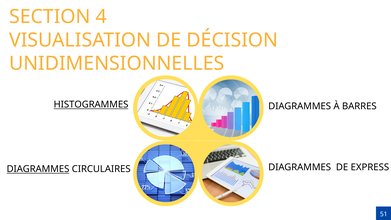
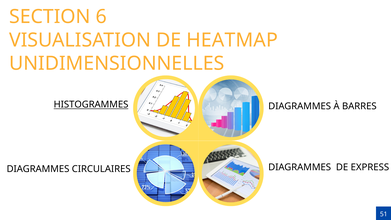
4: 4 -> 6 (101, 17)
DÉCISION: DÉCISION -> HEATMAP (232, 40)
DIAGRAMMES underline: present -> none (38, 169)
